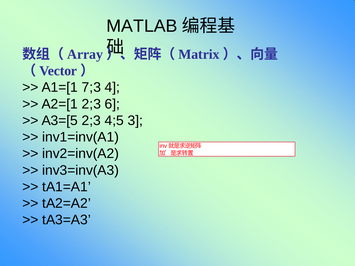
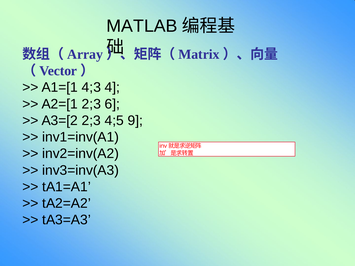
7;3: 7;3 -> 4;3 (91, 87)
A3=[5: A3=[5 -> A3=[2 (60, 121)
3: 3 -> 9 (135, 121)
